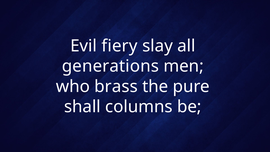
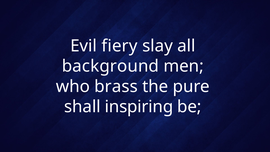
generations: generations -> background (110, 66)
columns: columns -> inspiring (139, 107)
